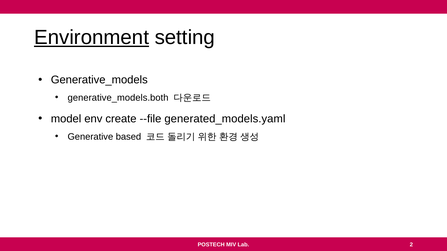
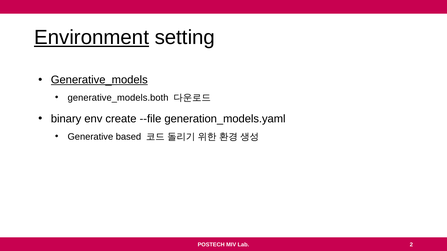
Generative_models underline: none -> present (99, 80)
model: model -> binary (66, 119)
generated_models.yaml: generated_models.yaml -> generation_models.yaml (225, 119)
